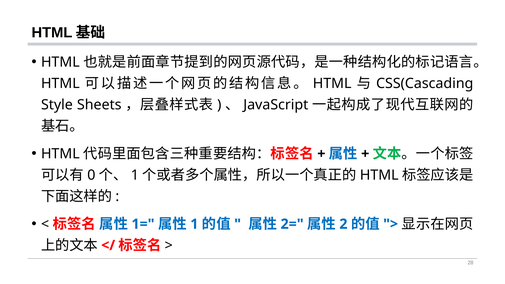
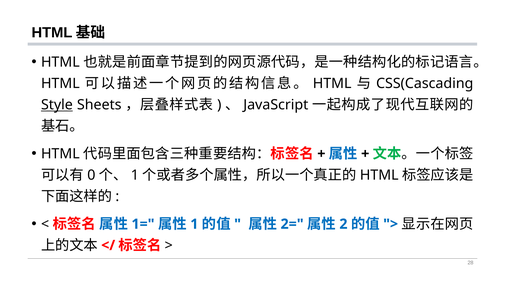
Style underline: none -> present (57, 105)
